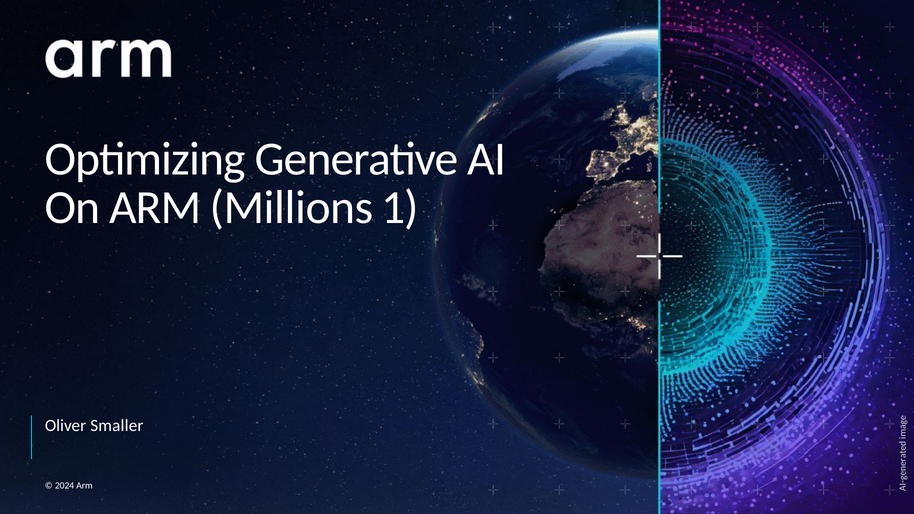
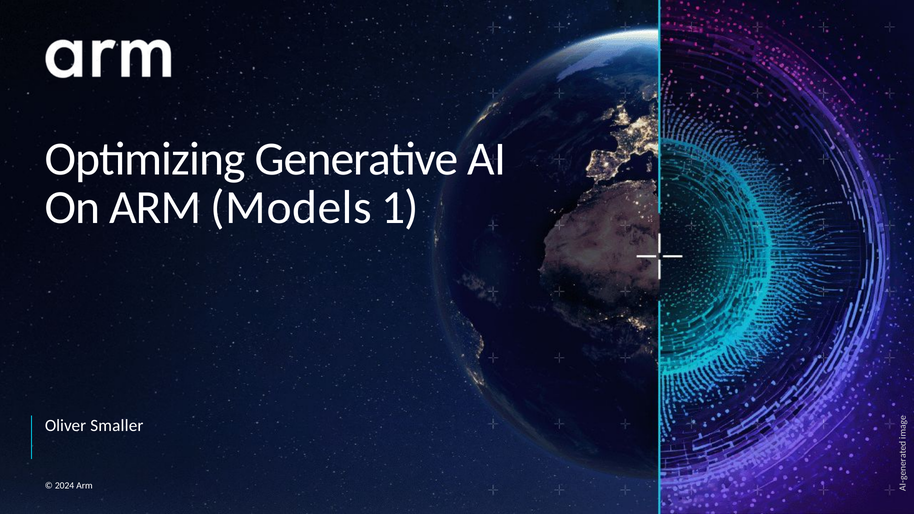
Millions: Millions -> Models (291, 208)
